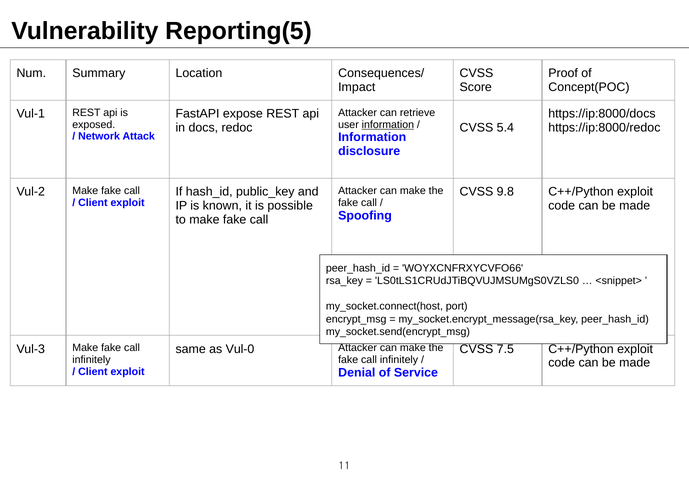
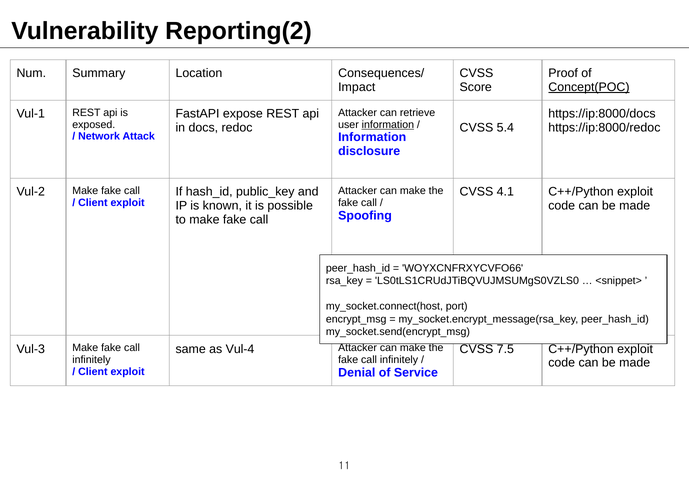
Reporting(5: Reporting(5 -> Reporting(2 (239, 31)
Concept(POC underline: none -> present (589, 87)
9.8: 9.8 -> 4.1 (505, 192)
Vul-0: Vul-0 -> Vul-4 (240, 349)
